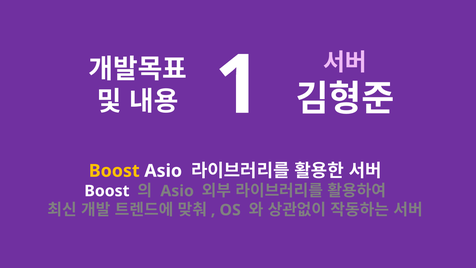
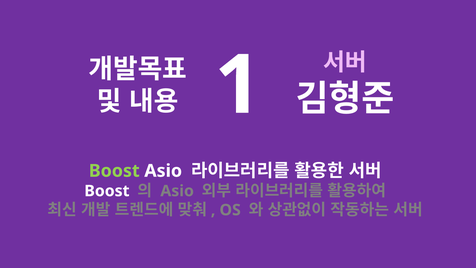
Boost colour: yellow -> light green (114, 171)
